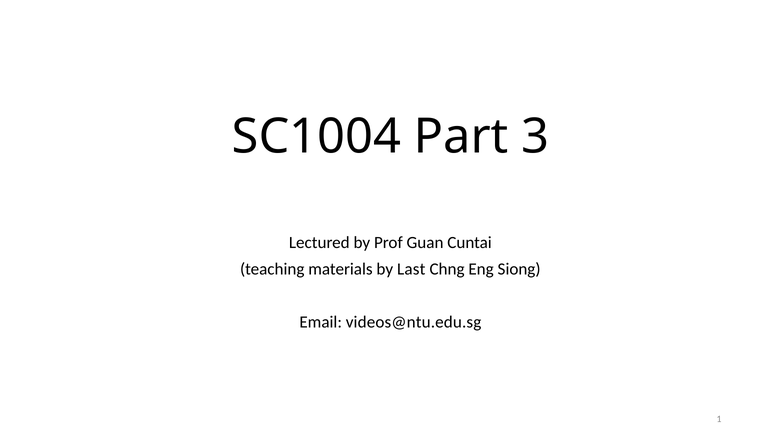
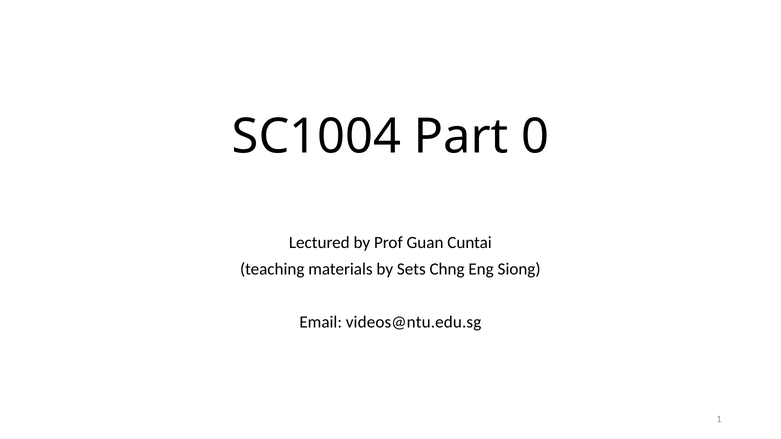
3: 3 -> 0 (535, 137)
Last: Last -> Sets (411, 269)
